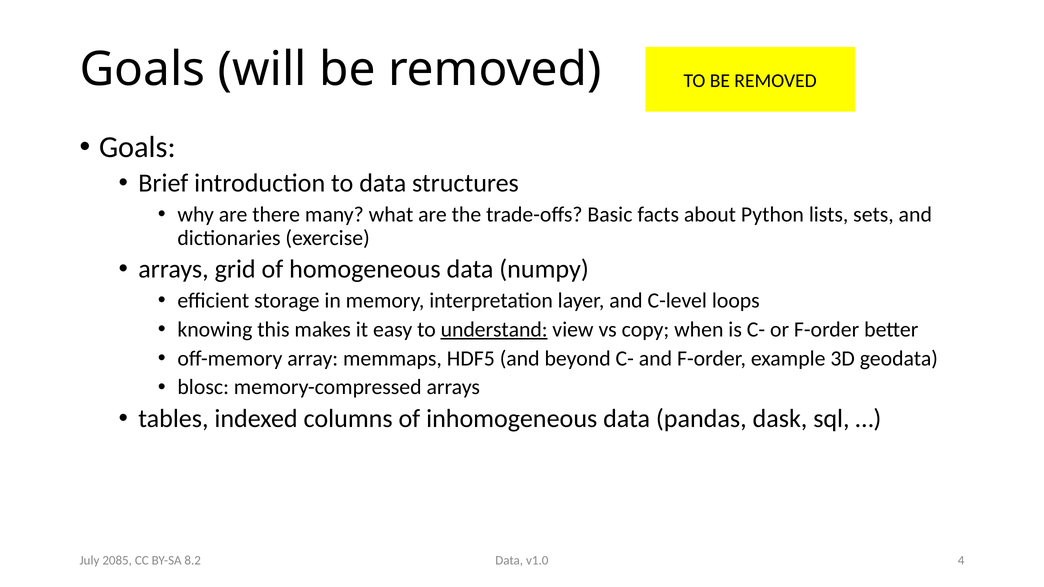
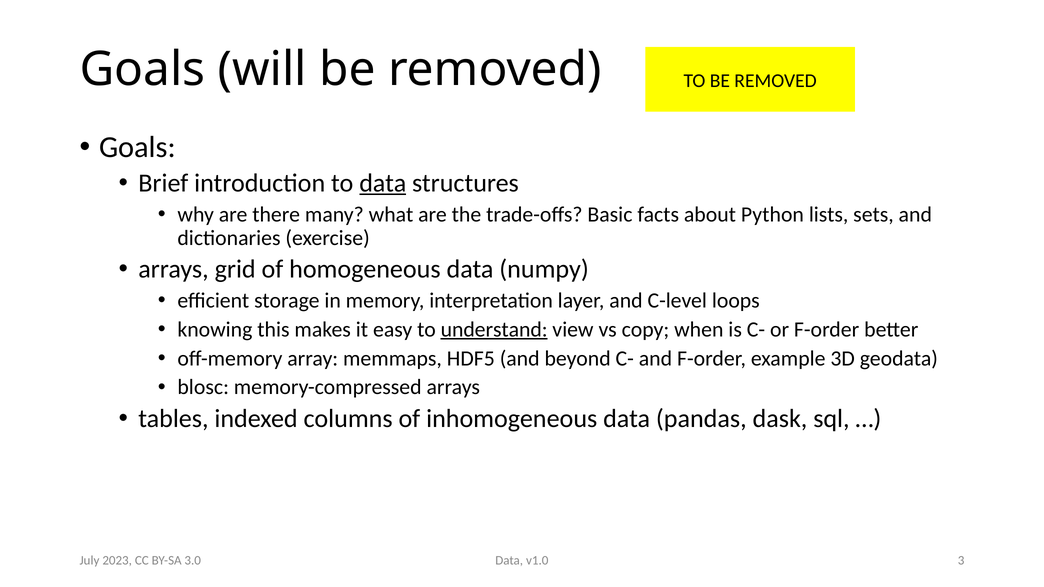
data underline: none -> present (383, 183)
4: 4 -> 3 (961, 561)
2085: 2085 -> 2023 (117, 561)
8.2: 8.2 -> 3.0 (193, 561)
